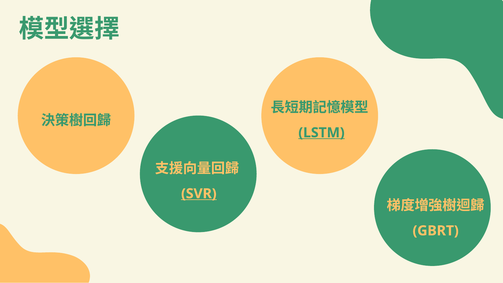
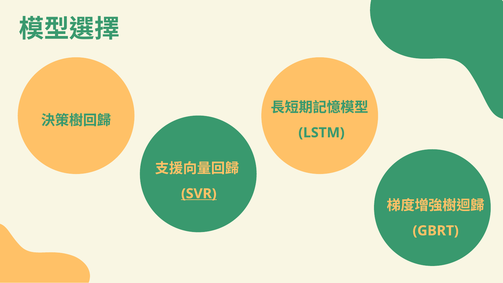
LSTM underline: present -> none (321, 133)
